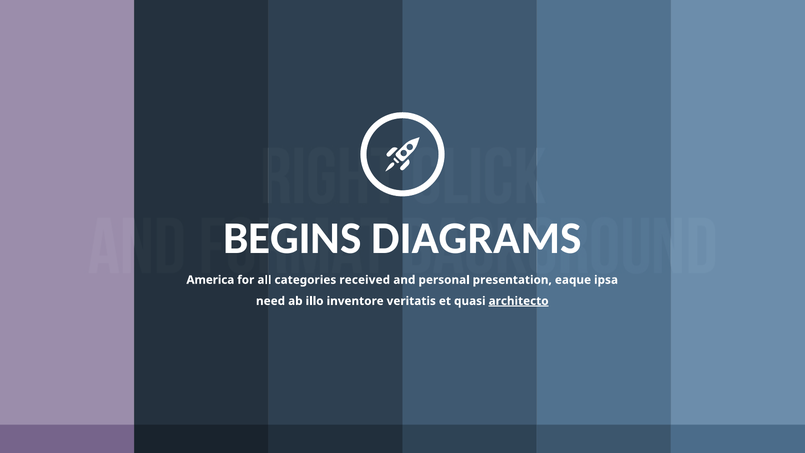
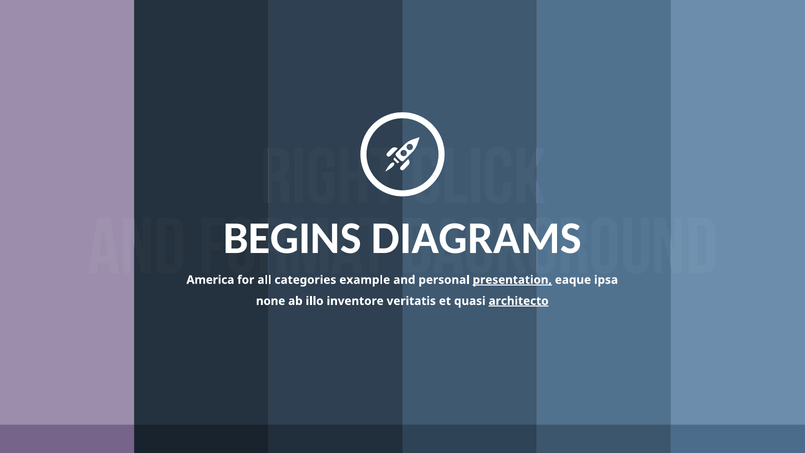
received: received -> example (365, 280)
presentation underline: none -> present (512, 280)
need: need -> none (271, 301)
